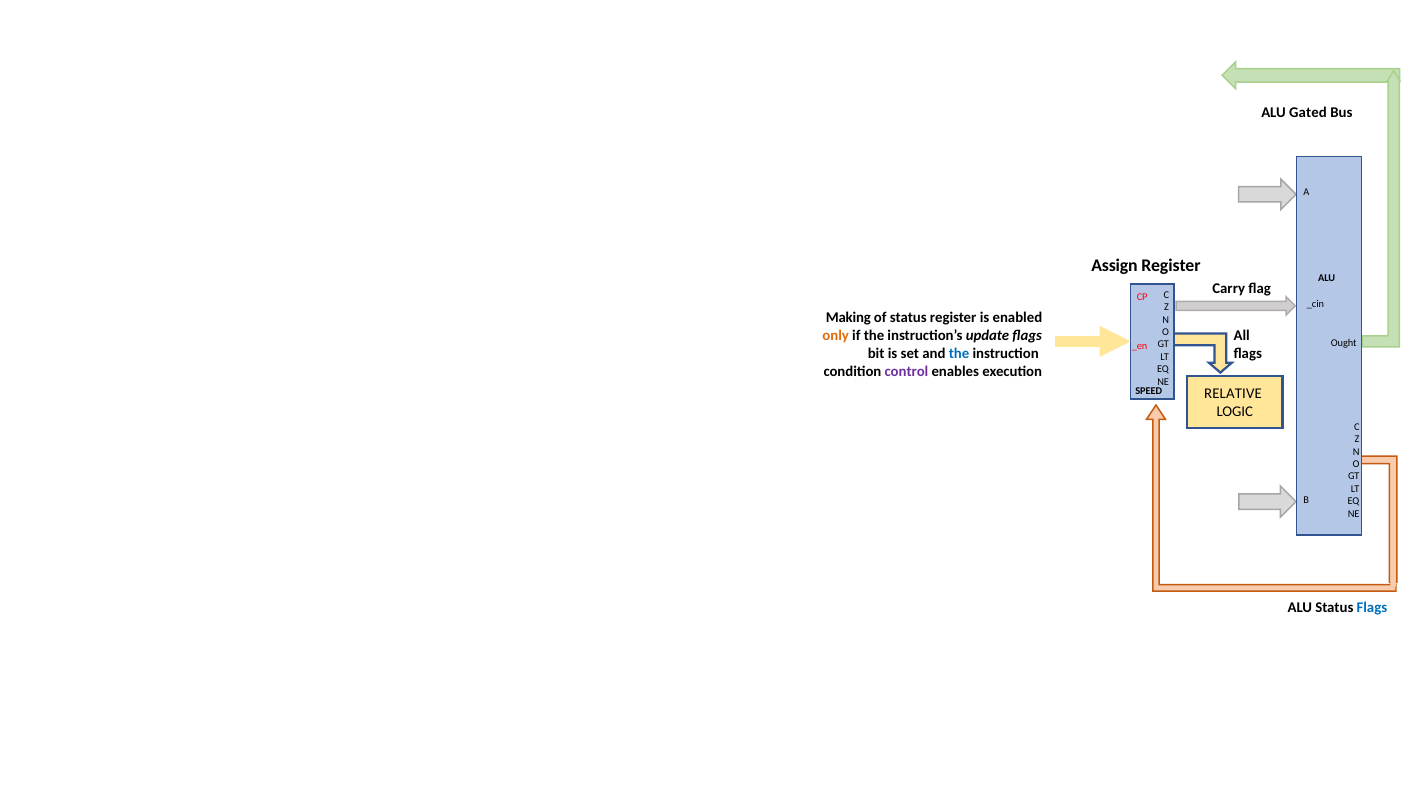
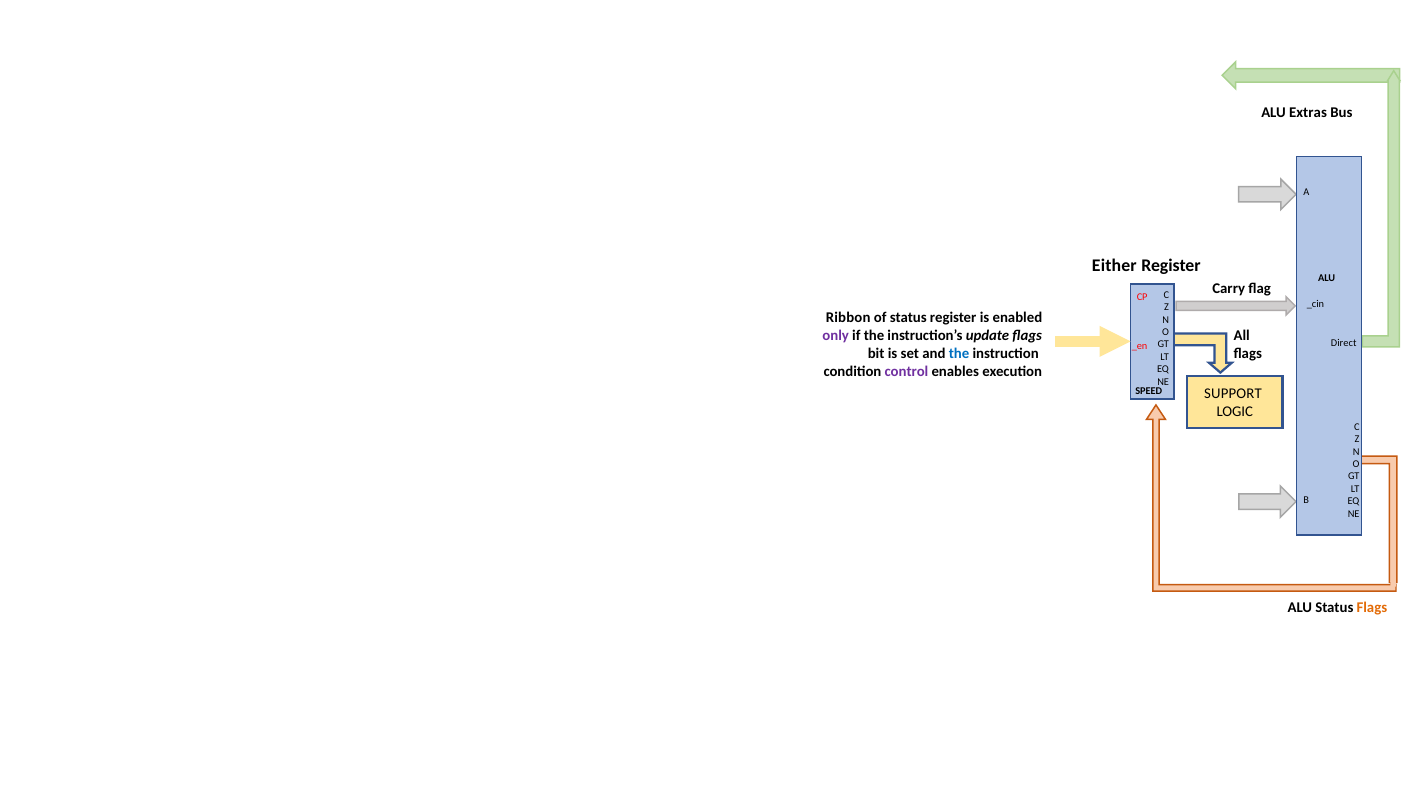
Gated: Gated -> Extras (1308, 112)
Assign: Assign -> Either (1114, 265)
Making: Making -> Ribbon (848, 318)
only colour: orange -> purple (836, 336)
Ought: Ought -> Direct (1344, 343)
RELATIVE: RELATIVE -> SUPPORT (1233, 394)
Flags colour: blue -> orange (1372, 608)
